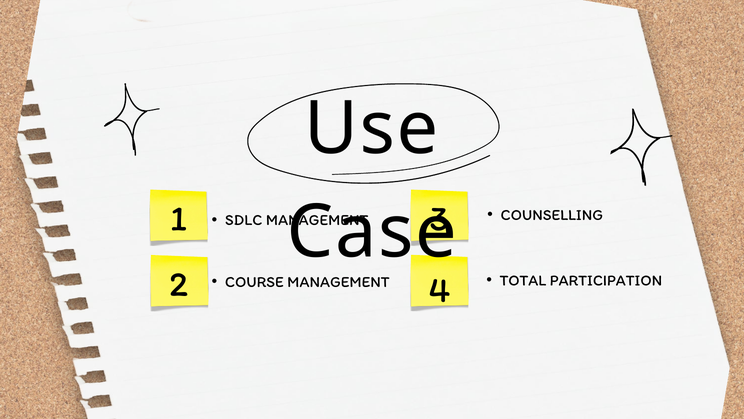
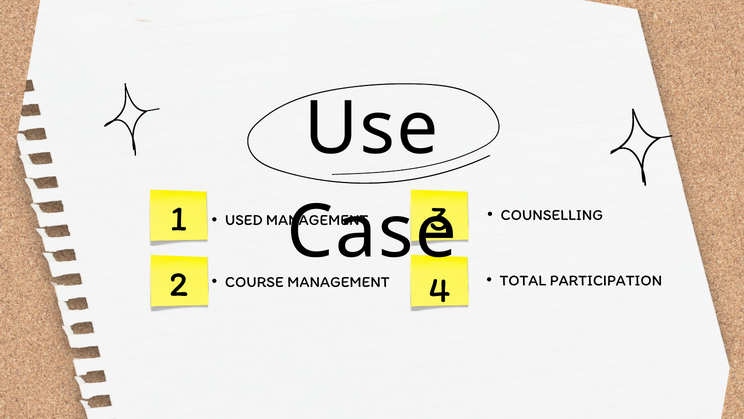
SDLC: SDLC -> USED (244, 220)
